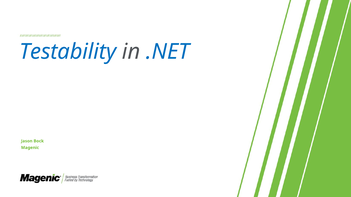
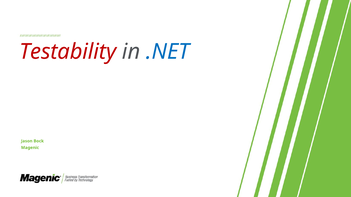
Testability colour: blue -> red (68, 52)
